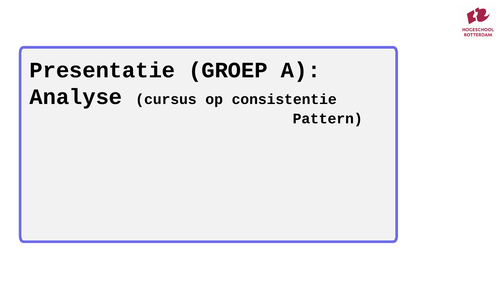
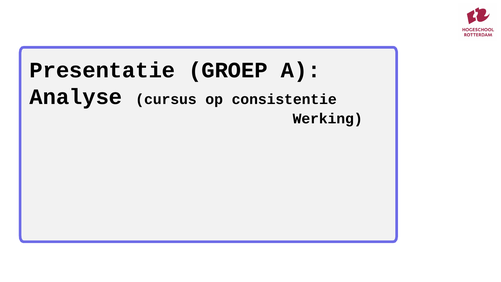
Pattern: Pattern -> Werking (328, 118)
